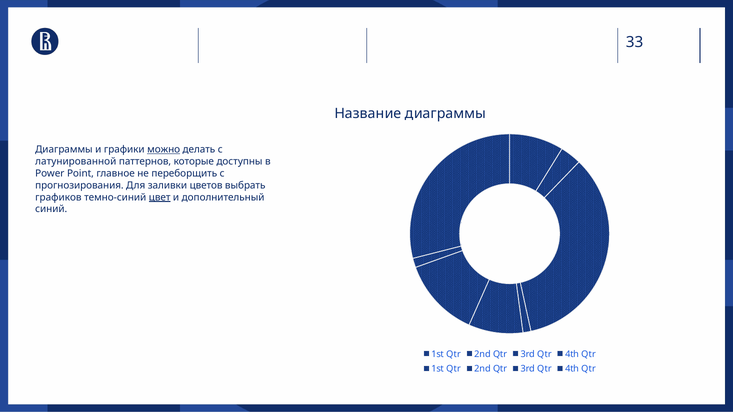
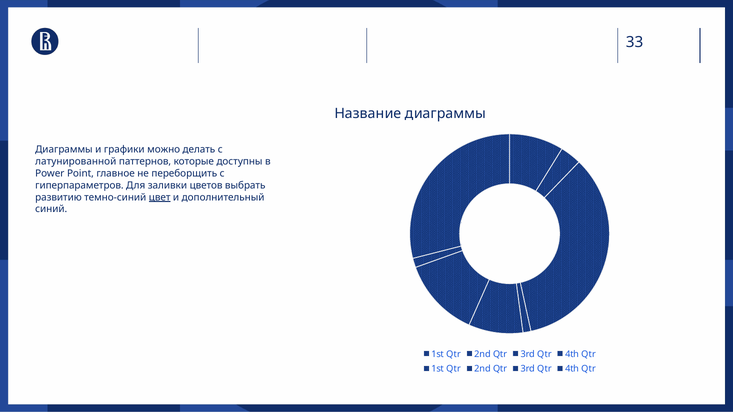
можно underline: present -> none (164, 150)
прогнозирования: прогнозирования -> гиперпараметров (79, 185)
графиков: графиков -> развитию (58, 197)
